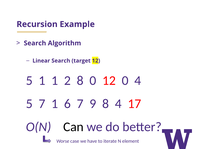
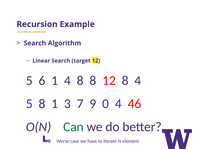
5 1: 1 -> 6 (42, 81)
1 2: 2 -> 4 (67, 81)
8 0: 0 -> 8 (93, 81)
12 0: 0 -> 8 (125, 81)
5 7: 7 -> 8 (42, 104)
6: 6 -> 3 (67, 104)
9 8: 8 -> 0 (106, 104)
17: 17 -> 46 (134, 104)
Can colour: black -> green (73, 127)
